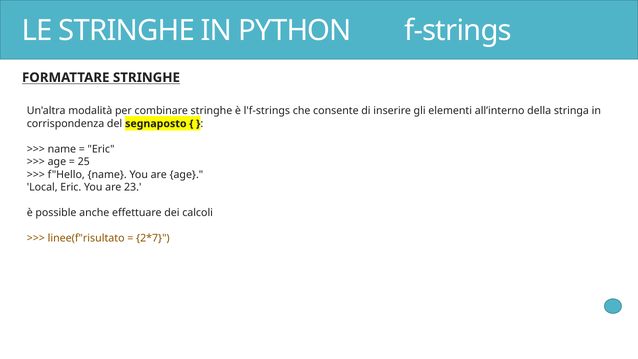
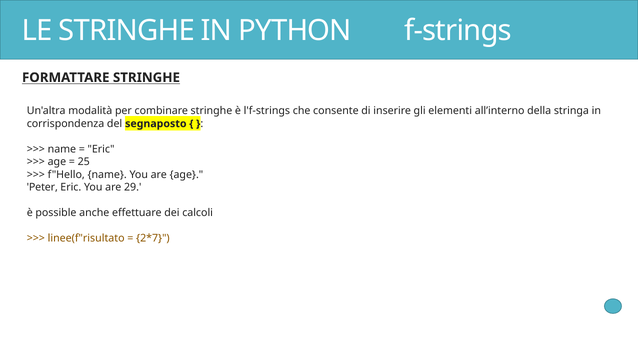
Local: Local -> Peter (42, 187)
23: 23 -> 29 (133, 187)
